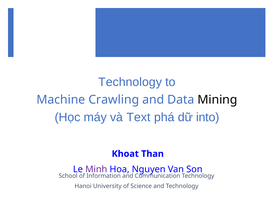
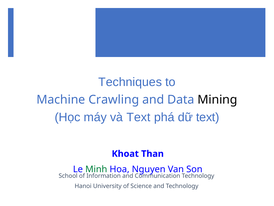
Technology: Technology -> Techniques (130, 82)
dữ into: into -> text (208, 117)
Minh colour: purple -> green (96, 169)
